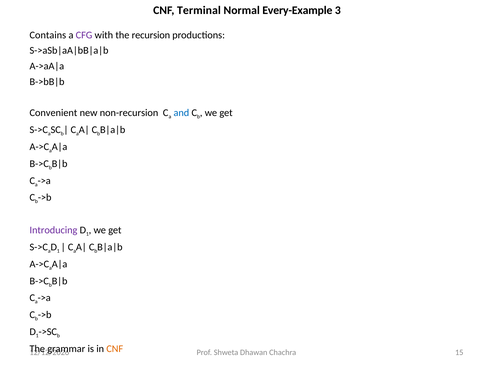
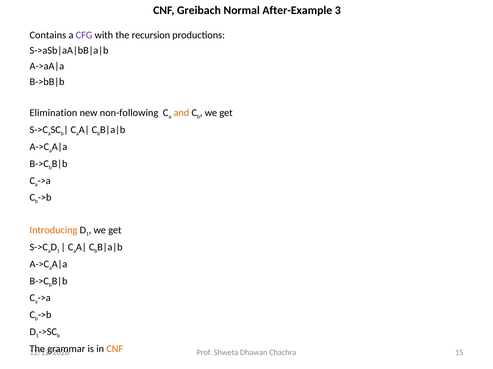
Terminal: Terminal -> Greibach (199, 10)
Every-Example: Every-Example -> After-Example (297, 10)
Convenient: Convenient -> Elimination (53, 113)
non-recursion: non-recursion -> non-following (129, 113)
and colour: blue -> orange (181, 113)
Introducing colour: purple -> orange (53, 231)
